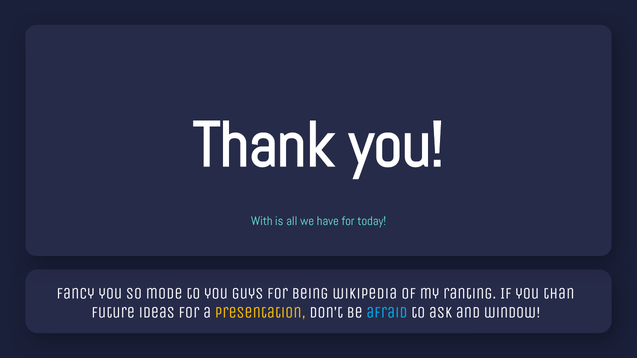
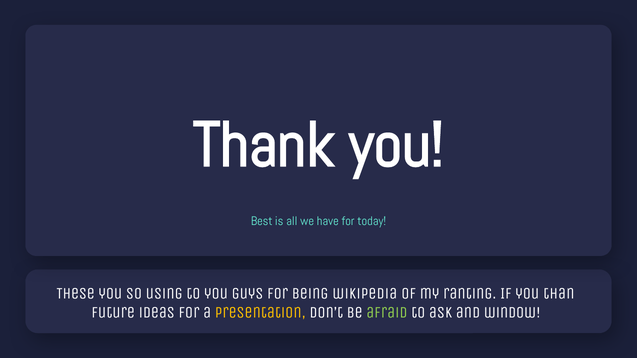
With: With -> Best (262, 221)
Fancy: Fancy -> These (76, 294)
mode: mode -> using (164, 294)
afraid colour: light blue -> light green (387, 313)
